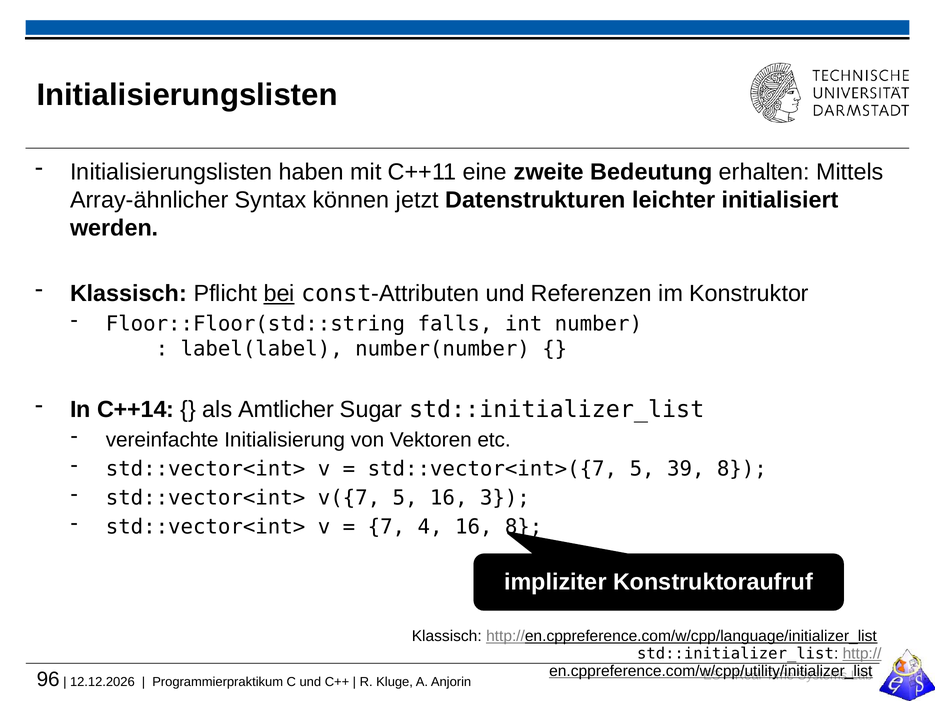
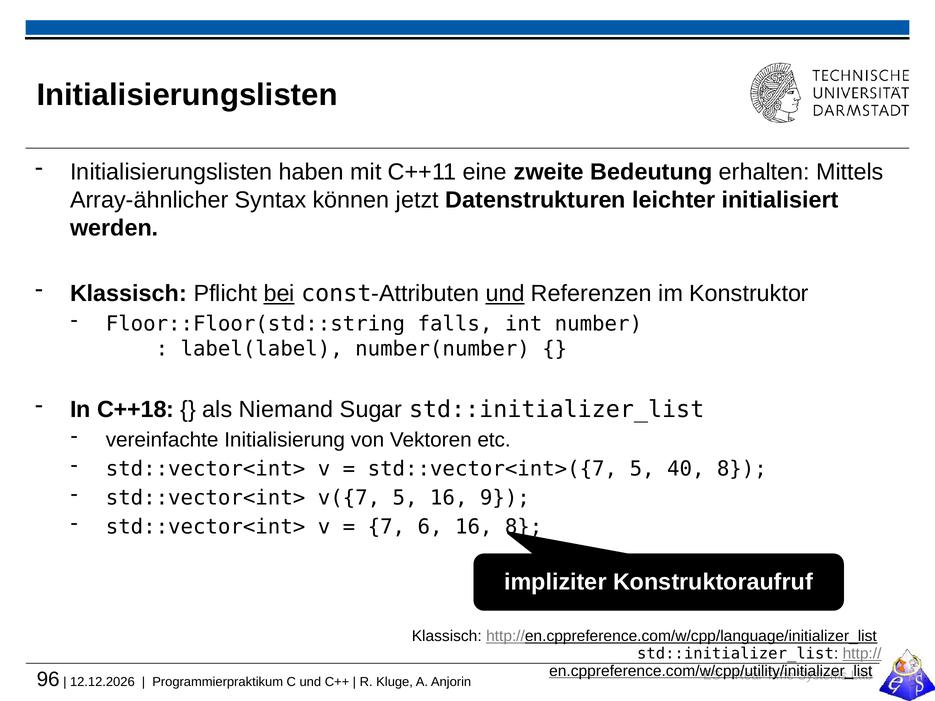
und underline: none -> present (505, 294)
C++14: C++14 -> C++18 (136, 409)
Amtlicher: Amtlicher -> Niemand (286, 409)
39: 39 -> 40 (686, 469)
3: 3 -> 9 (505, 498)
4: 4 -> 6 (430, 527)
